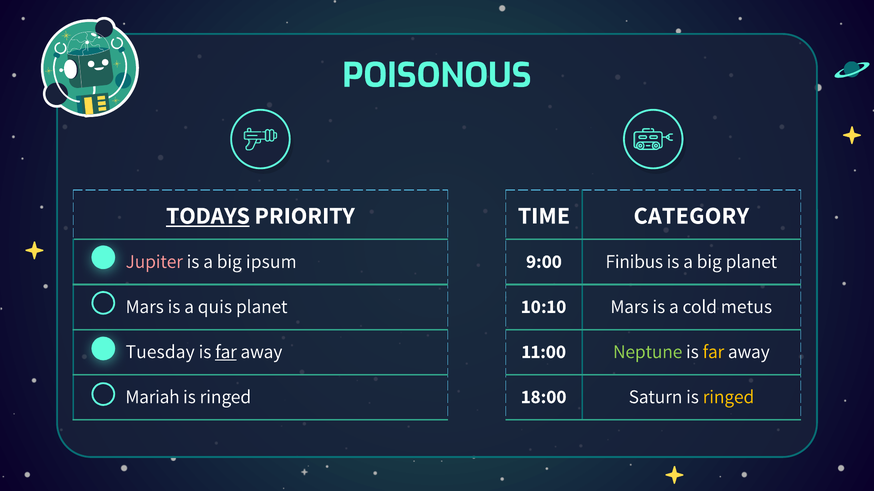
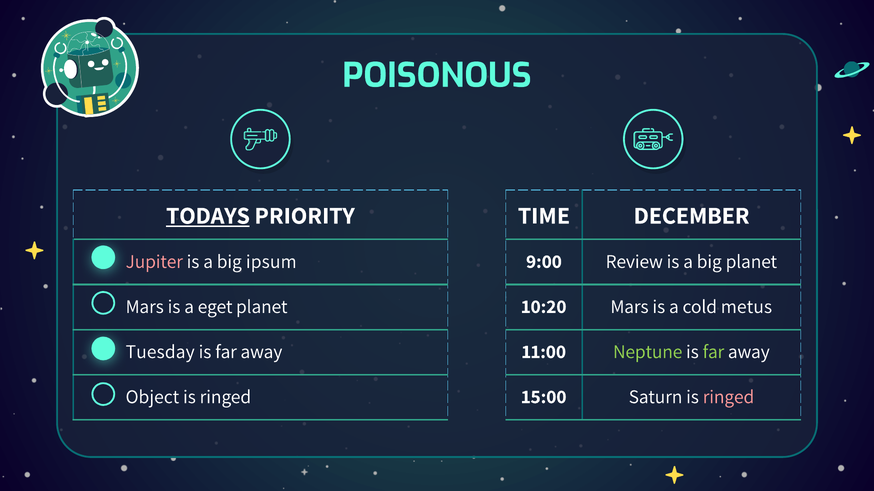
CATEGORY: CATEGORY -> DECEMBER (692, 216)
Finibus: Finibus -> Review (634, 262)
quis: quis -> eget (215, 307)
10:10: 10:10 -> 10:20 (544, 307)
far underline: present -> none (226, 352)
far colour: yellow -> light green (713, 352)
Mariah: Mariah -> Object (152, 397)
18:00: 18:00 -> 15:00 (544, 397)
ringed colour: yellow -> pink (728, 397)
